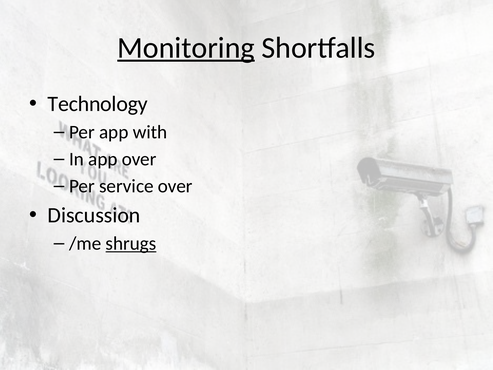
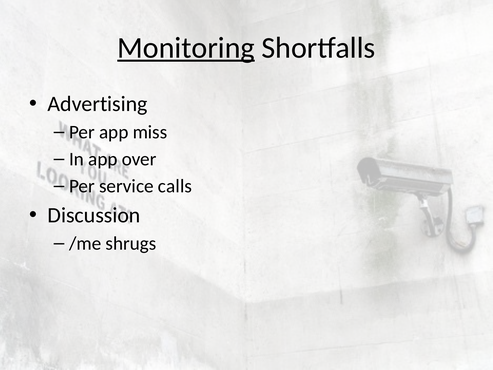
Technology: Technology -> Advertising (98, 104)
with: with -> miss (150, 132)
service over: over -> calls (175, 186)
shrugs underline: present -> none (131, 243)
